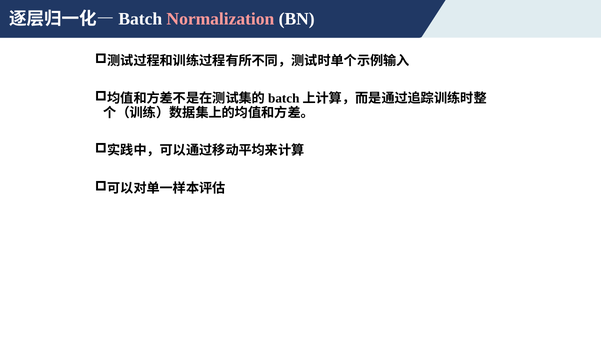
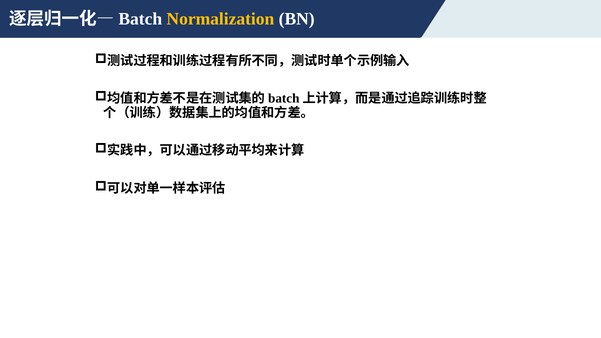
Normalization colour: pink -> yellow (220, 19)
